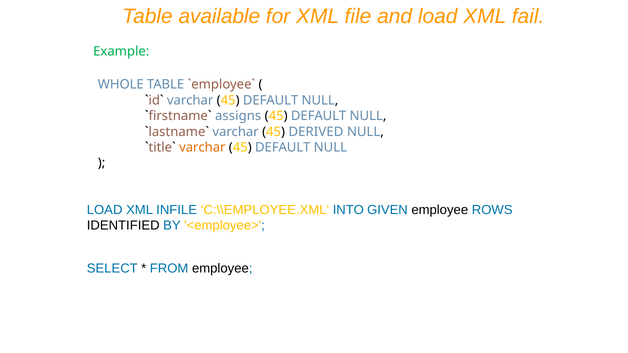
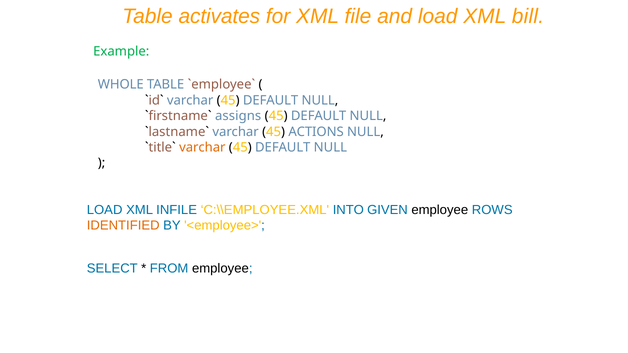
available: available -> activates (219, 16)
fail: fail -> bill (528, 16)
DERIVED: DERIVED -> ACTIONS (316, 132)
IDENTIFIED colour: black -> orange (123, 226)
